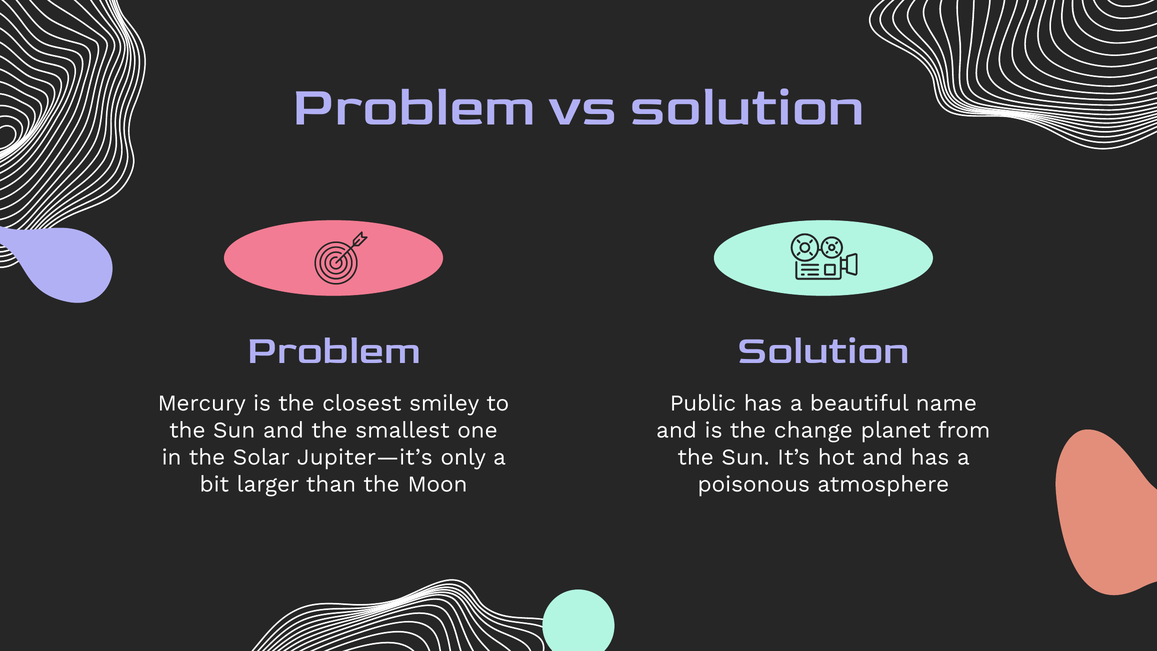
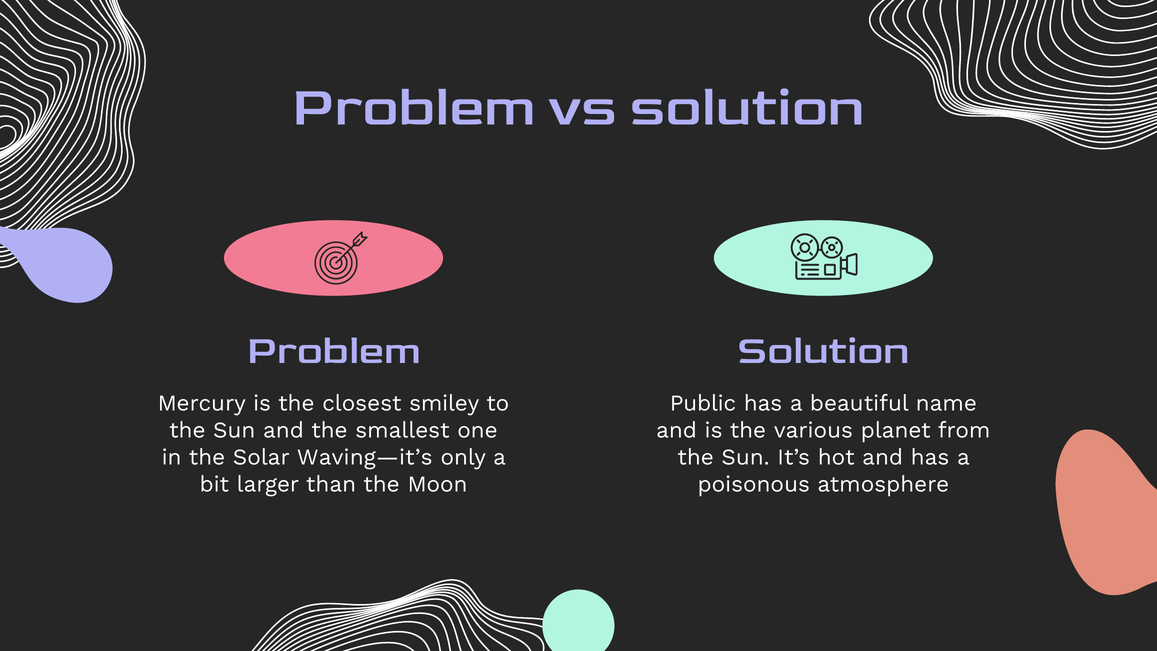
change: change -> various (813, 430)
Jupiter—it’s: Jupiter—it’s -> Waving—it’s (365, 457)
